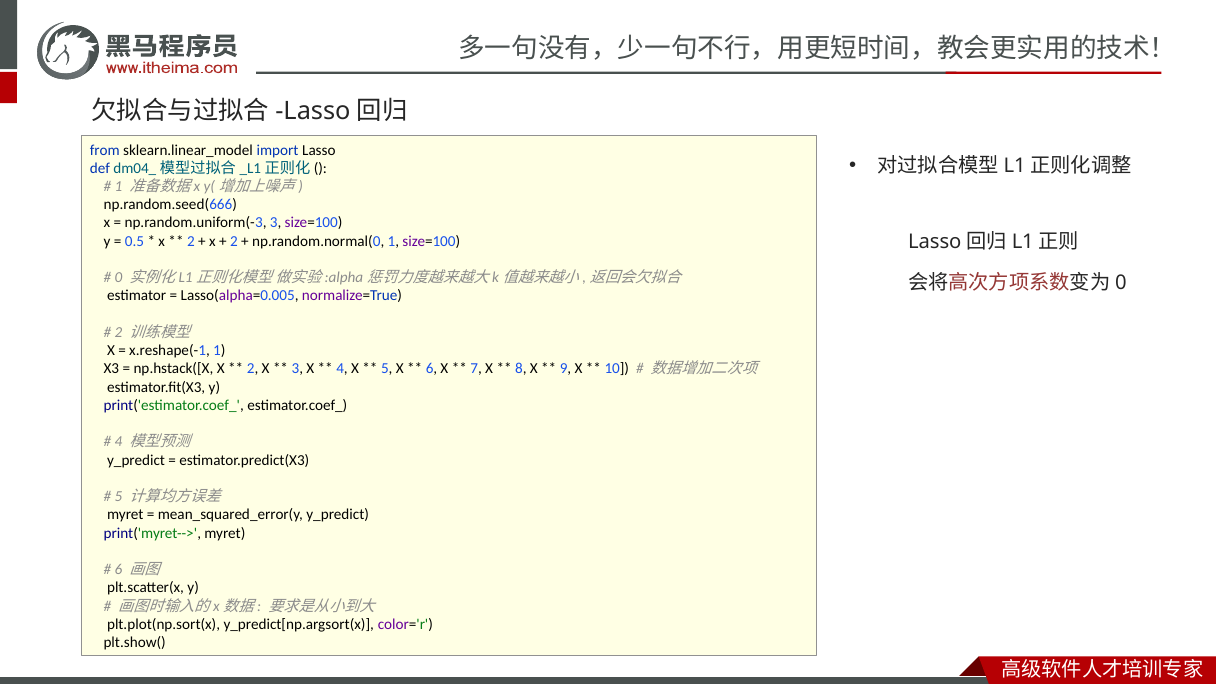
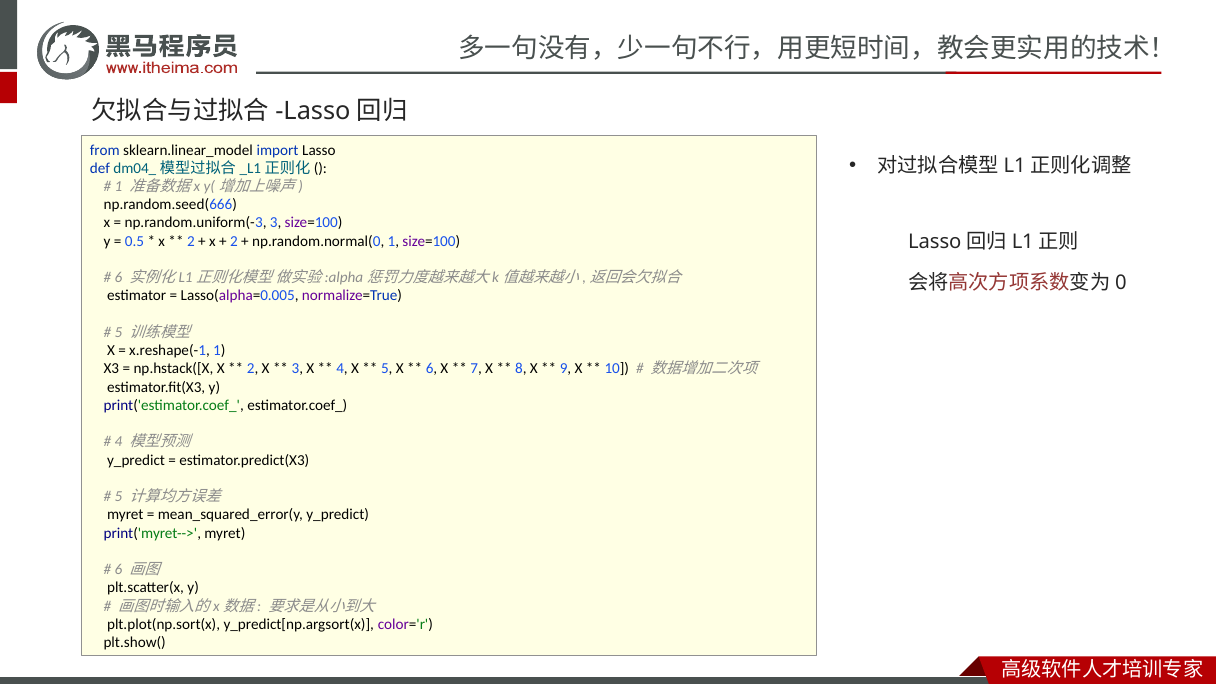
0: 0 -> 6 (118, 278)
2: 2 -> 5 (118, 332)
